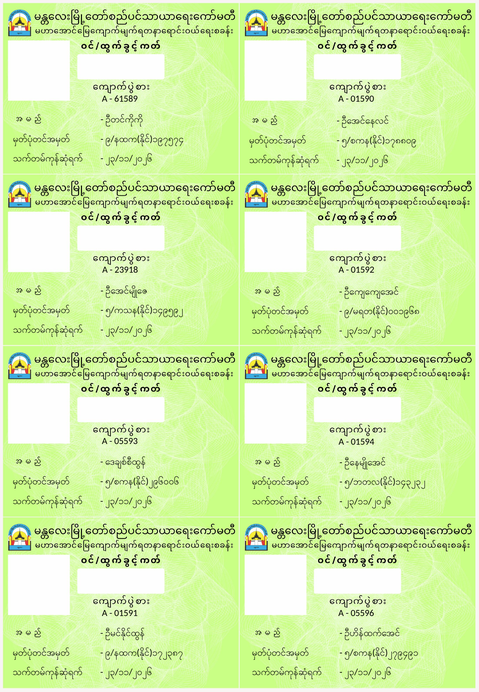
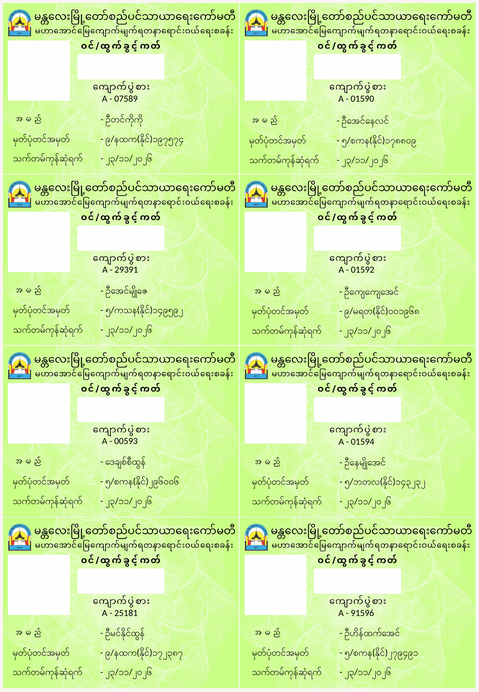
61589: 61589 -> 07589 (126, 99)
23918: 23918 -> 29391 (126, 270)
05593: 05593 -> 00593 (126, 441)
01591: 01591 -> 25181 (126, 613)
05596: 05596 -> 91596 (362, 613)
